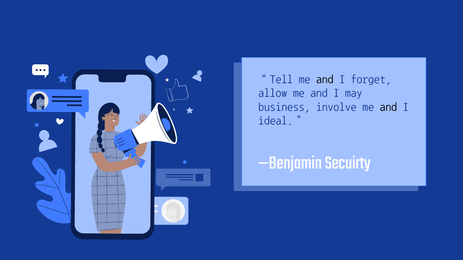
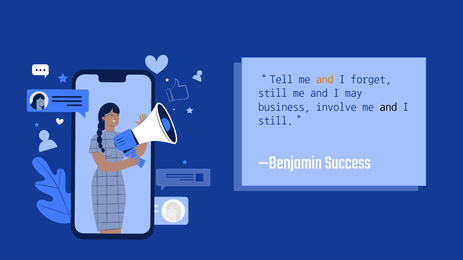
and colour: black -> orange (325, 79)
allow: allow -> still (273, 93)
ideal: ideal -> still (281, 121)
Secuirty: Secuirty -> Success (348, 162)
